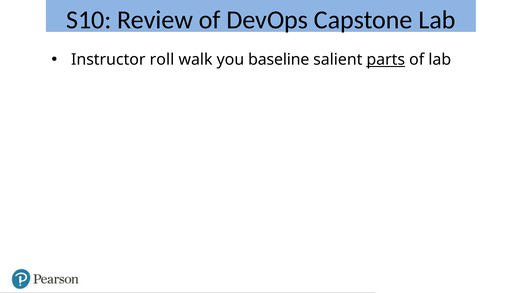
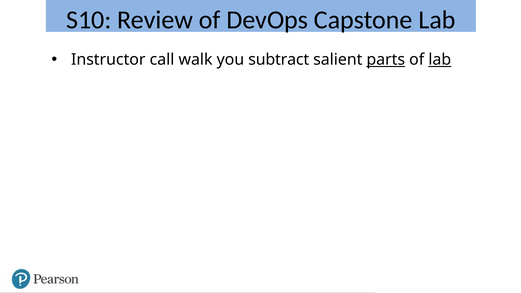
roll: roll -> call (162, 60)
baseline: baseline -> subtract (279, 60)
lab underline: none -> present (440, 60)
